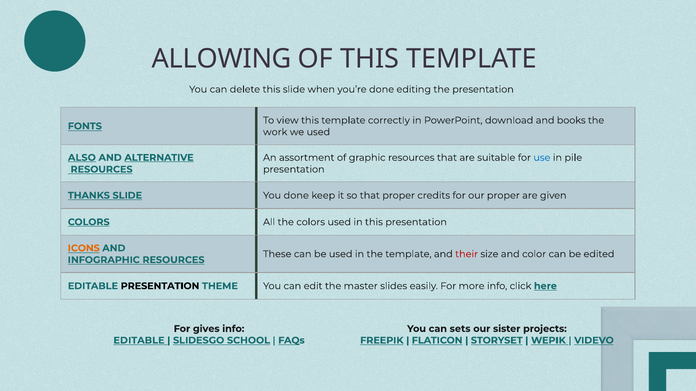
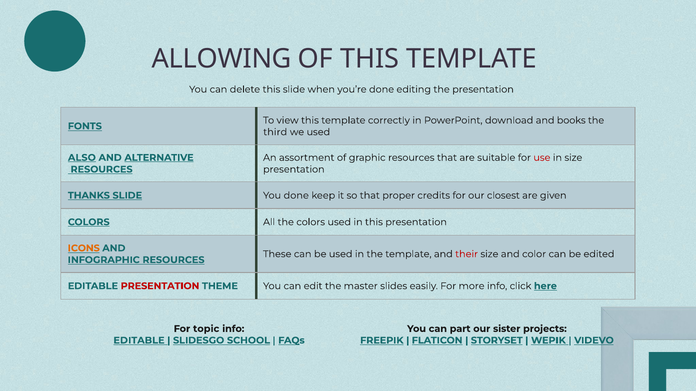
work: work -> third (275, 132)
use colour: blue -> red (542, 158)
in pile: pile -> size (573, 158)
our proper: proper -> closest (503, 196)
PRESENTATION colour: black -> red (160, 286)
gives: gives -> topic (206, 329)
sets: sets -> part (460, 329)
